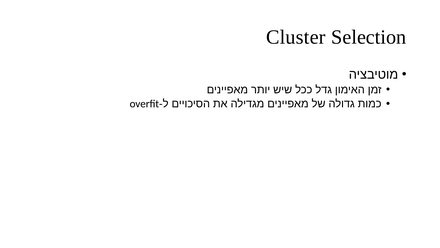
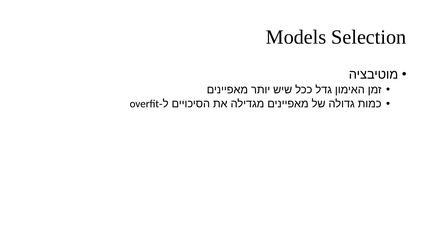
Cluster: Cluster -> Models (296, 37)
